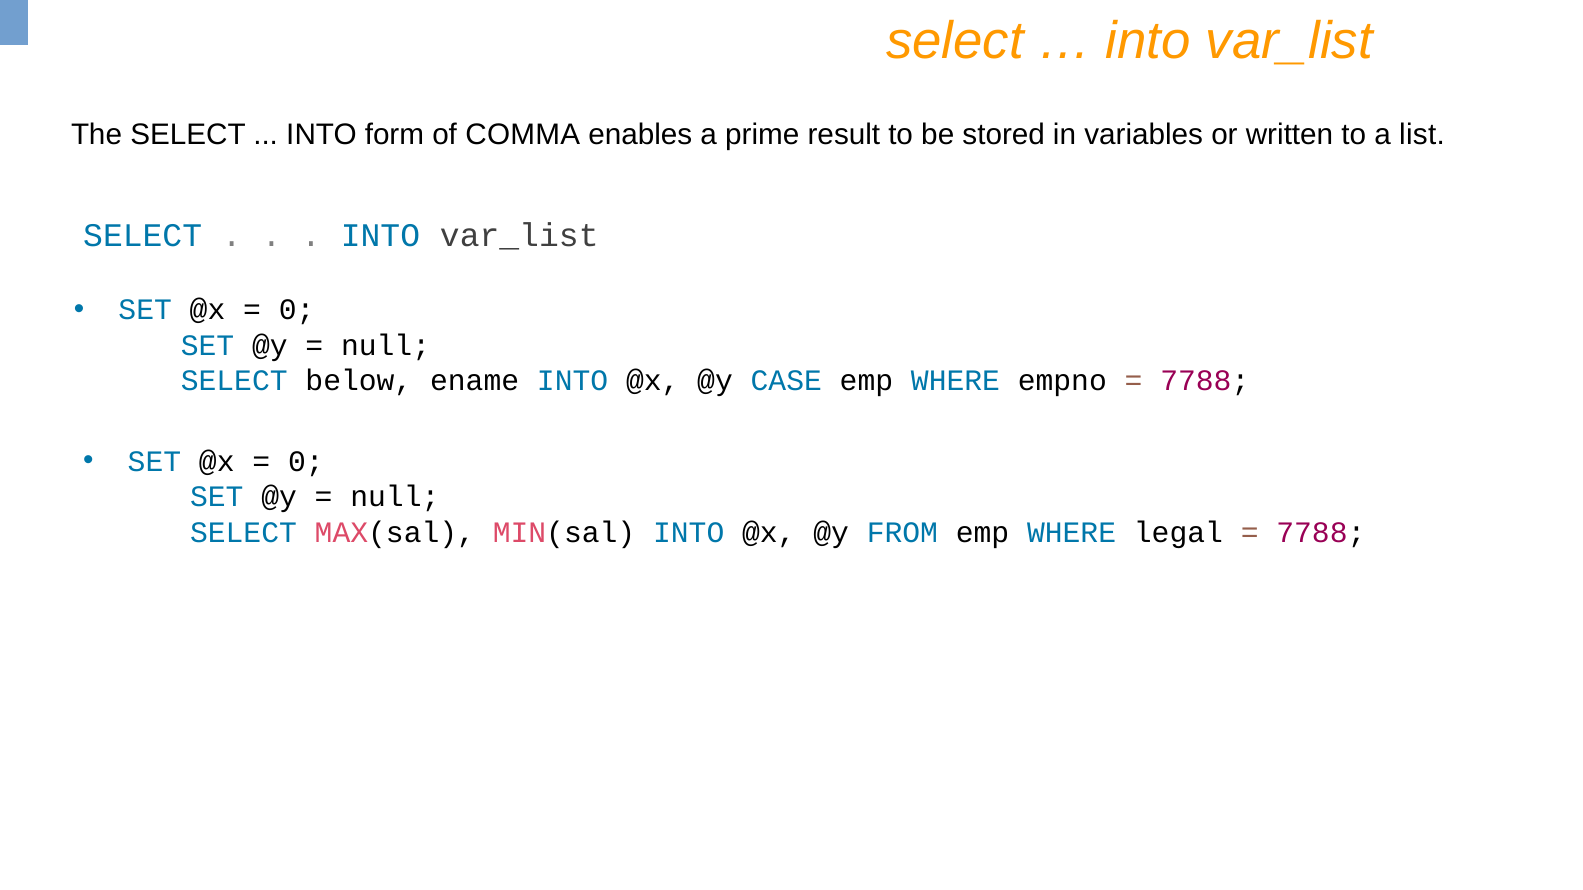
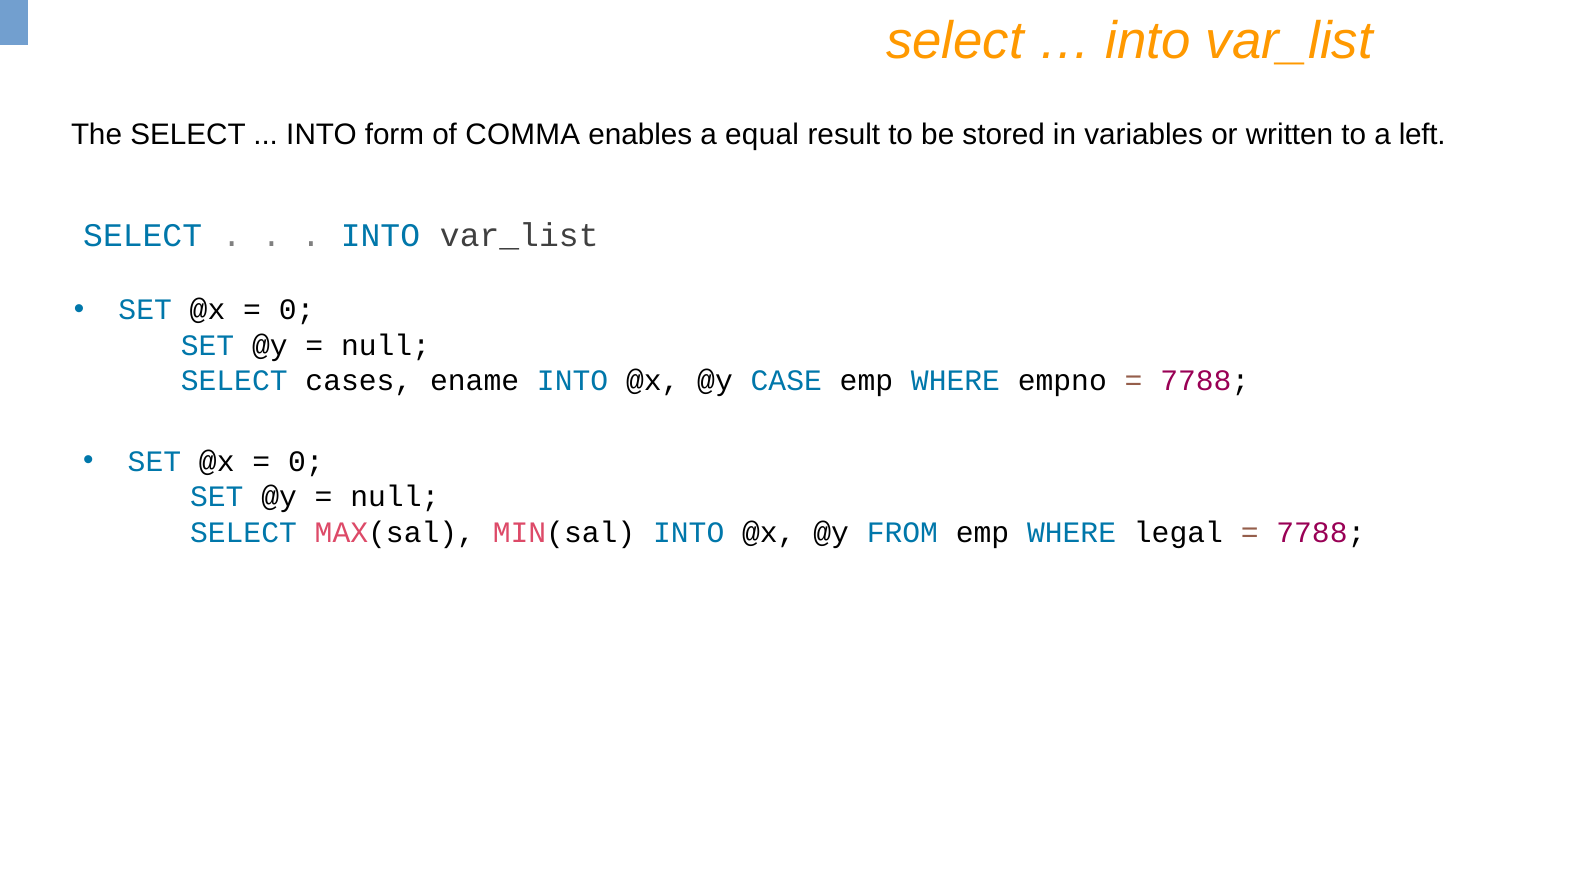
prime: prime -> equal (762, 134)
list: list -> left (1422, 134)
below: below -> cases (359, 381)
